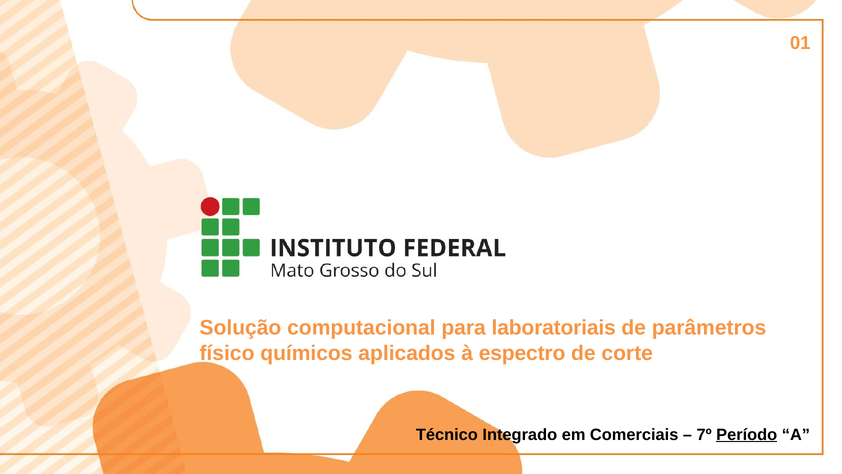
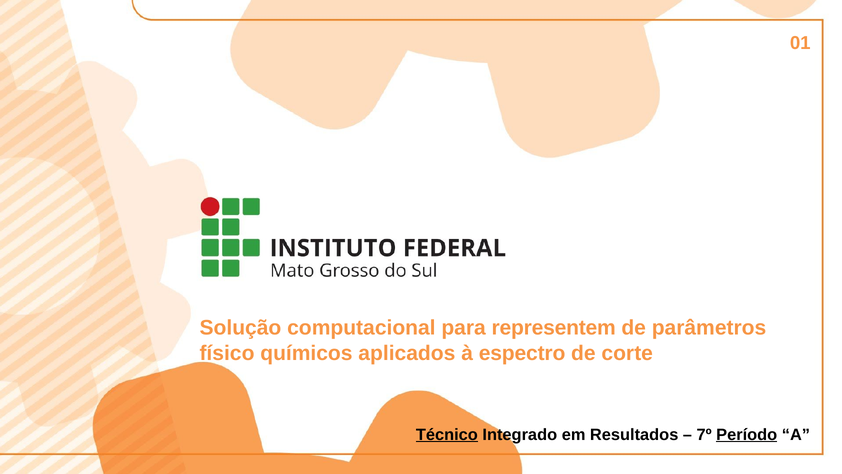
laboratoriais: laboratoriais -> representem (554, 328)
Técnico underline: none -> present (447, 434)
Comerciais: Comerciais -> Resultados (634, 434)
